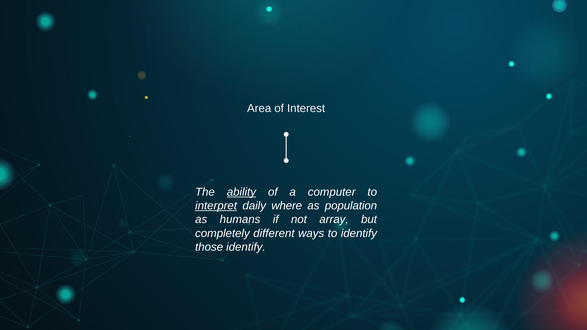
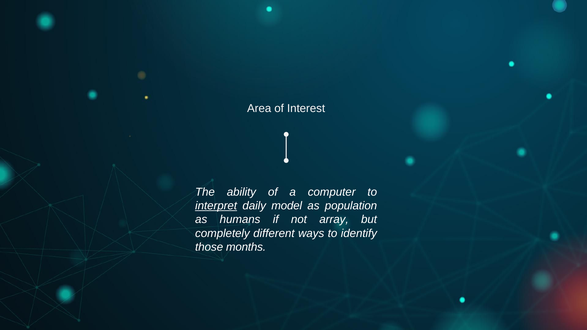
ability underline: present -> none (241, 192)
where: where -> model (287, 206)
those identify: identify -> months (246, 247)
